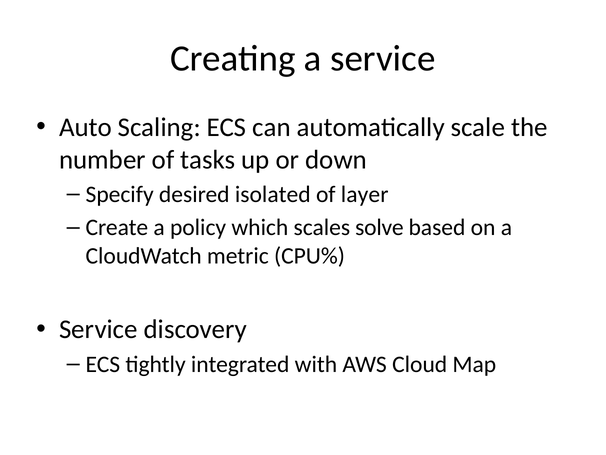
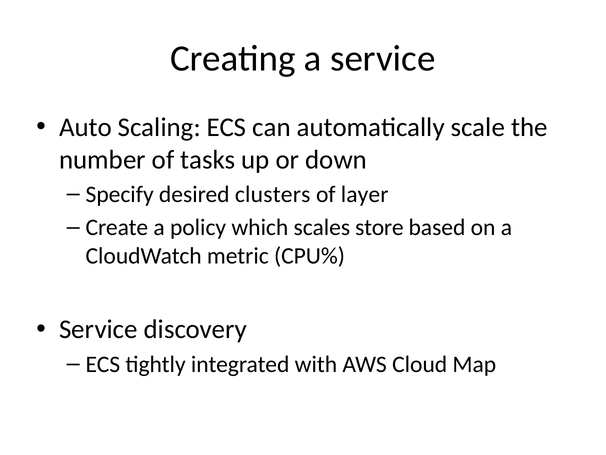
isolated: isolated -> clusters (273, 194)
solve: solve -> store (379, 227)
